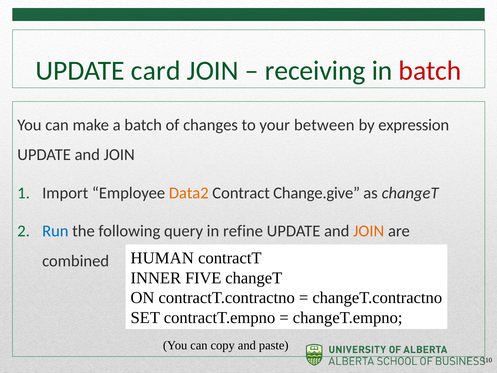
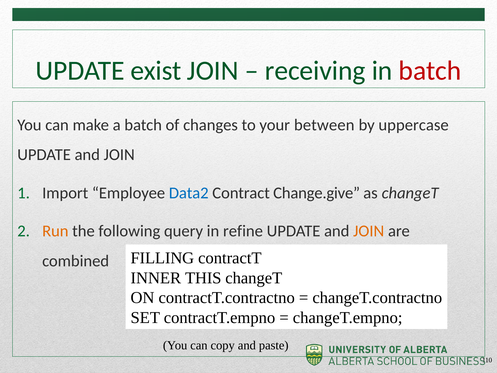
card: card -> exist (156, 71)
expression: expression -> uppercase (414, 125)
Data2 colour: orange -> blue (189, 193)
Run colour: blue -> orange (55, 231)
HUMAN: HUMAN -> FILLING (162, 258)
FIVE: FIVE -> THIS (203, 278)
